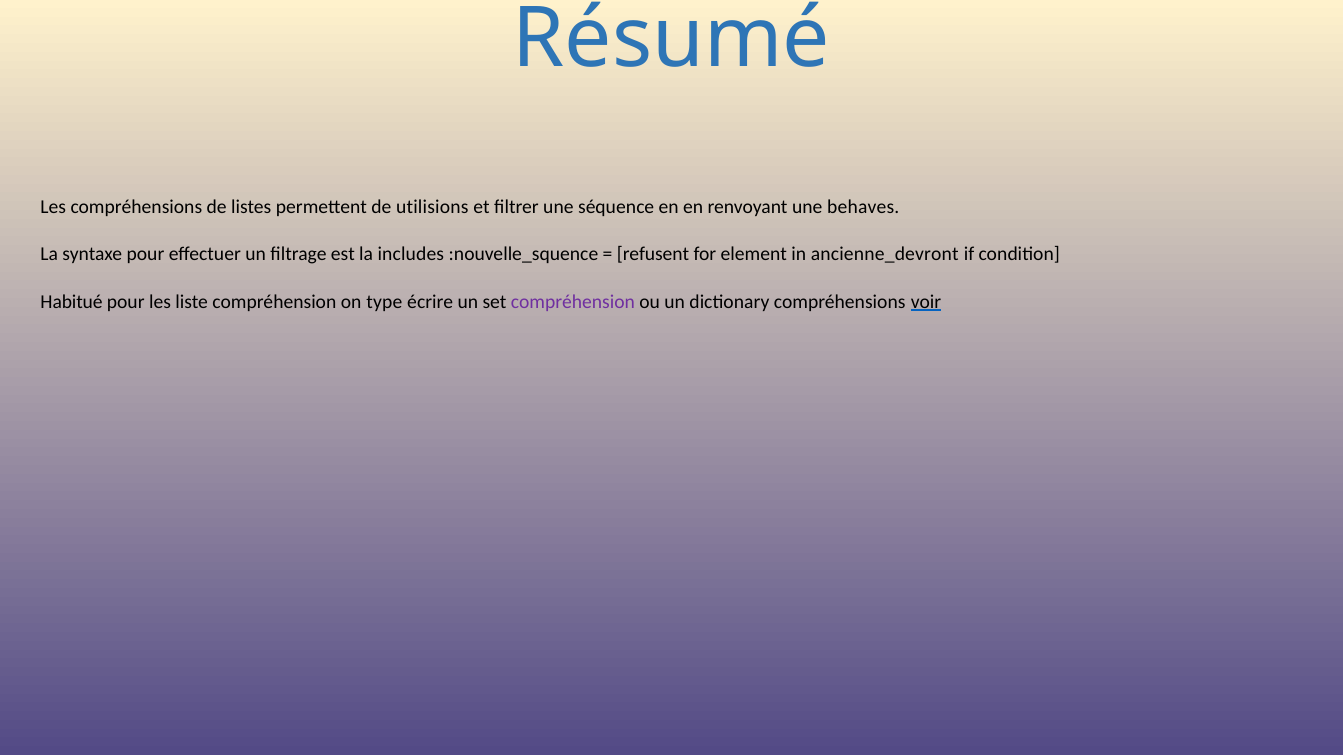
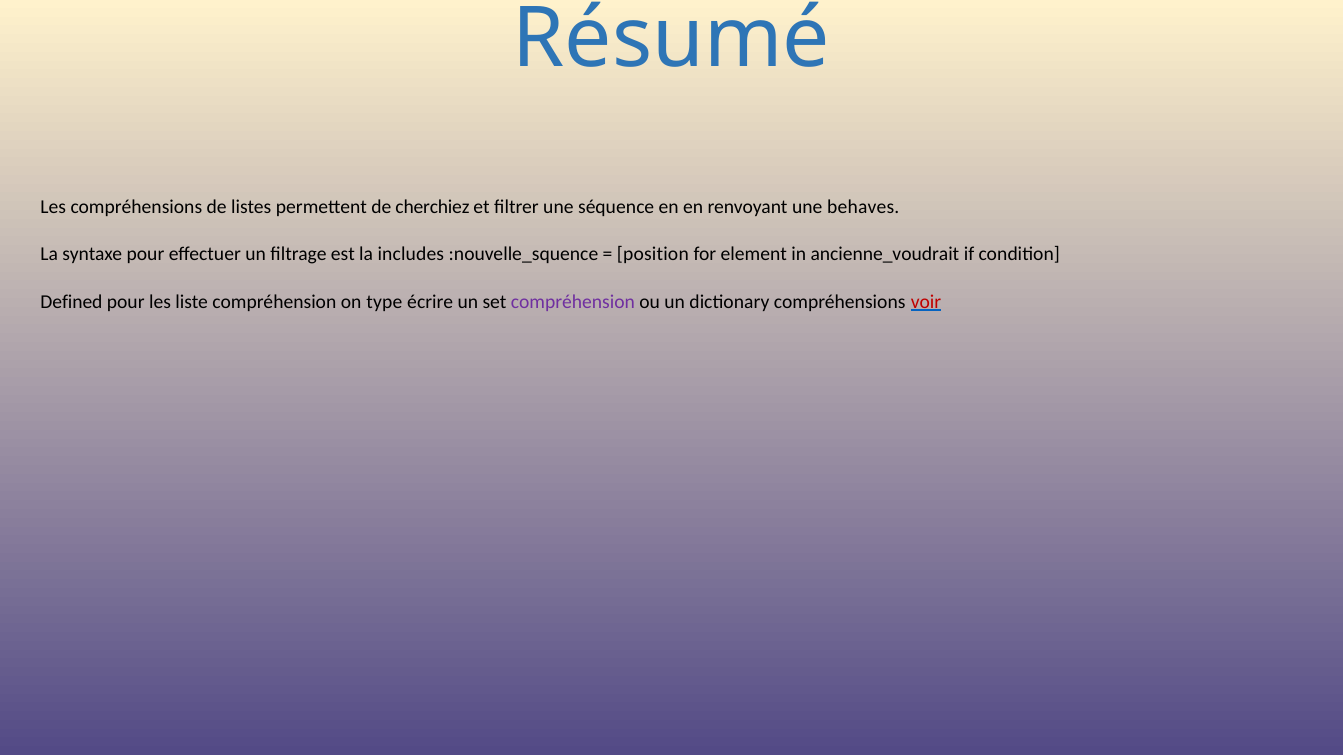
utilisions: utilisions -> cherchiez (432, 207)
refusent: refusent -> position (653, 254)
ancienne_devront: ancienne_devront -> ancienne_voudrait (885, 254)
Habitué: Habitué -> Defined (72, 301)
voir colour: black -> red (926, 301)
